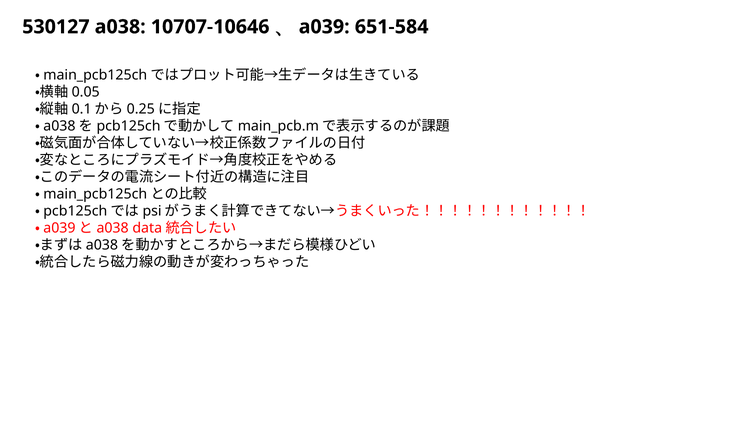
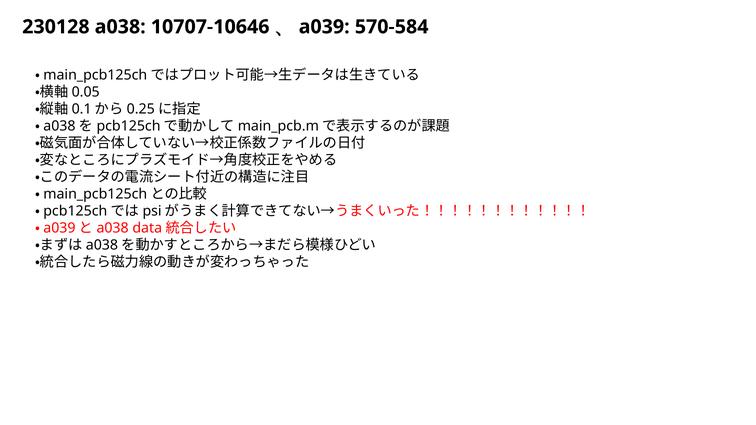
530127: 530127 -> 230128 (56, 27)
651-584: 651-584 -> 570-584 (392, 27)
